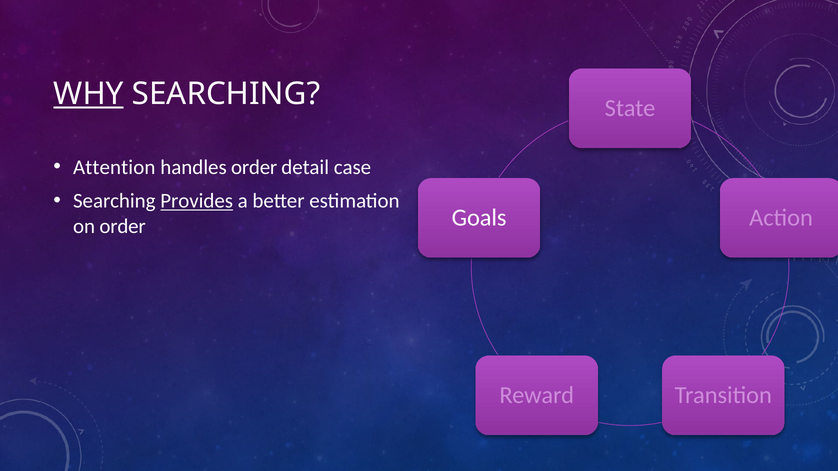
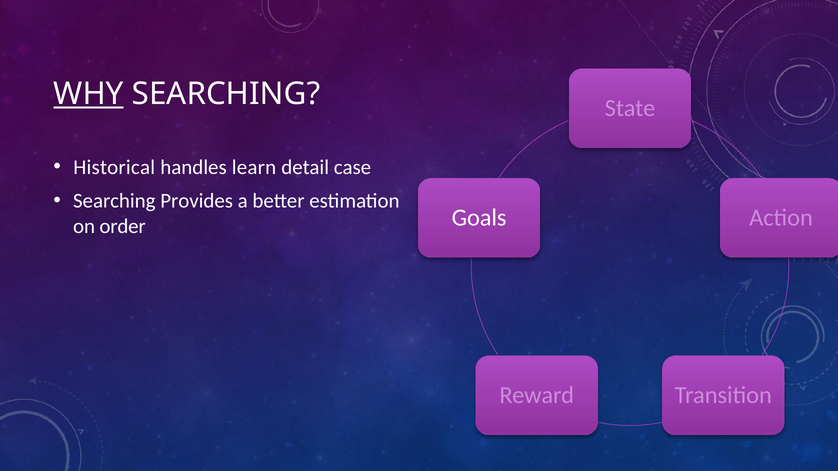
Attention: Attention -> Historical (114, 167)
handles order: order -> learn (254, 167)
Provides underline: present -> none (197, 201)
